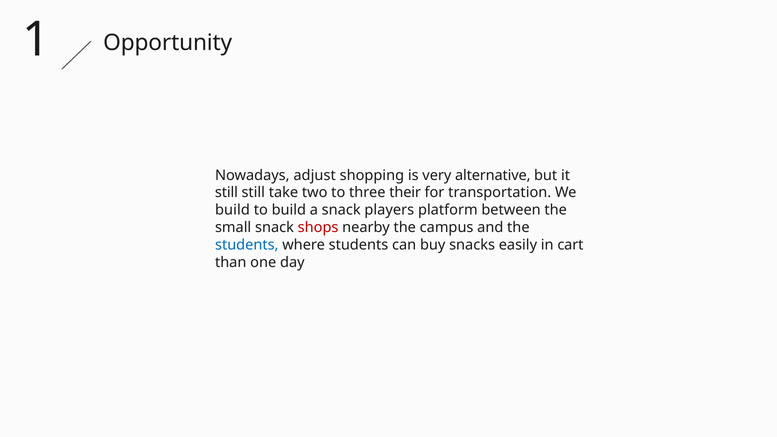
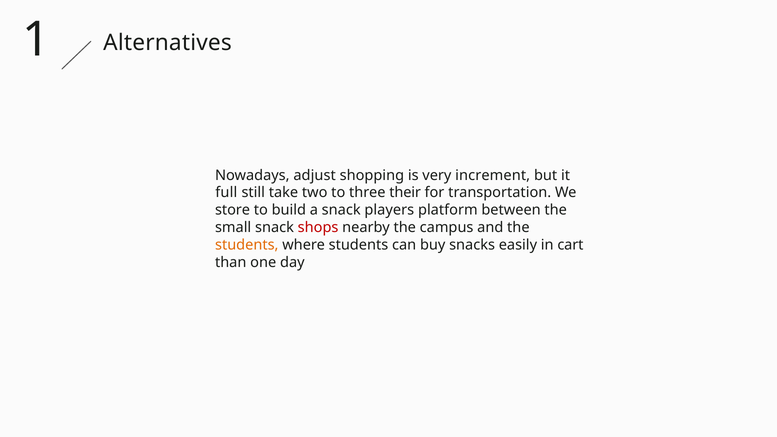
Opportunity: Opportunity -> Alternatives (168, 43)
alternative: alternative -> increment (493, 175)
still: still -> full (226, 193)
build: build -> store (233, 210)
students colour: blue -> orange (247, 245)
